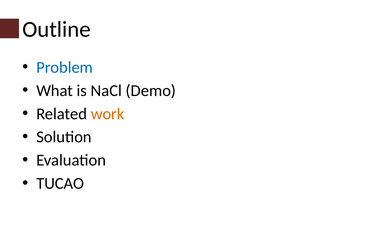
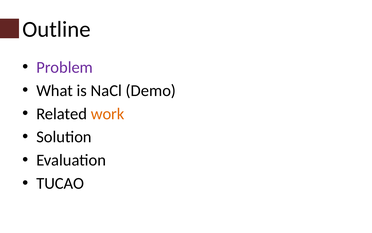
Problem colour: blue -> purple (65, 67)
